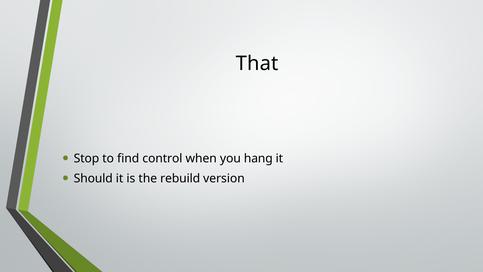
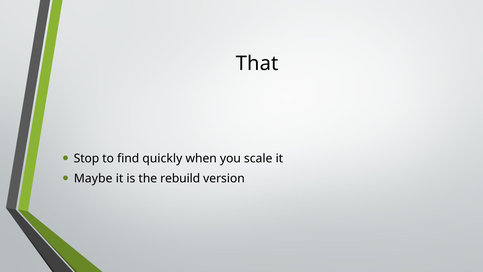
control: control -> quickly (162, 158)
hang: hang -> scale (258, 158)
Should: Should -> Maybe (93, 178)
